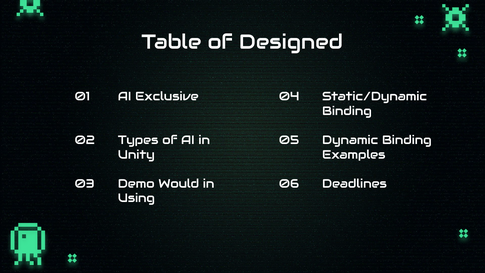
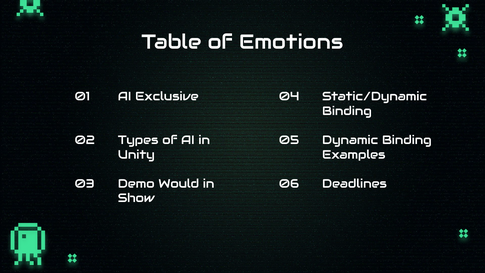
Designed: Designed -> Emotions (291, 42)
Using: Using -> Show (136, 198)
